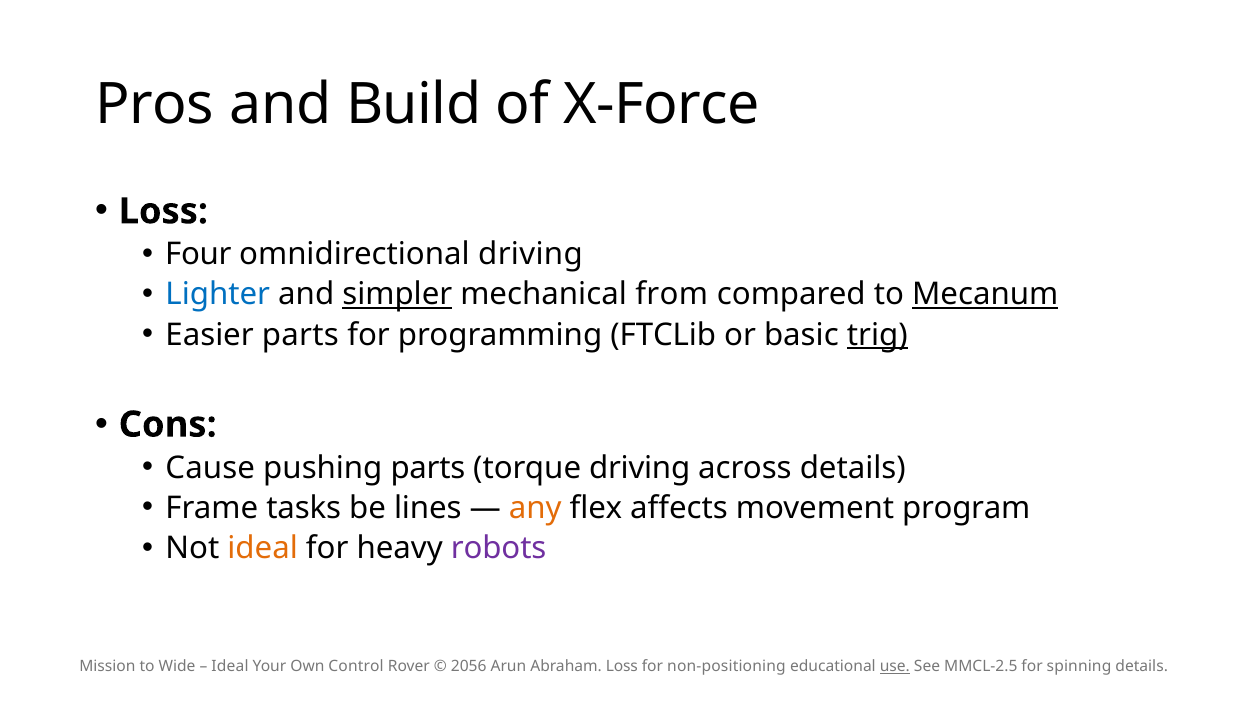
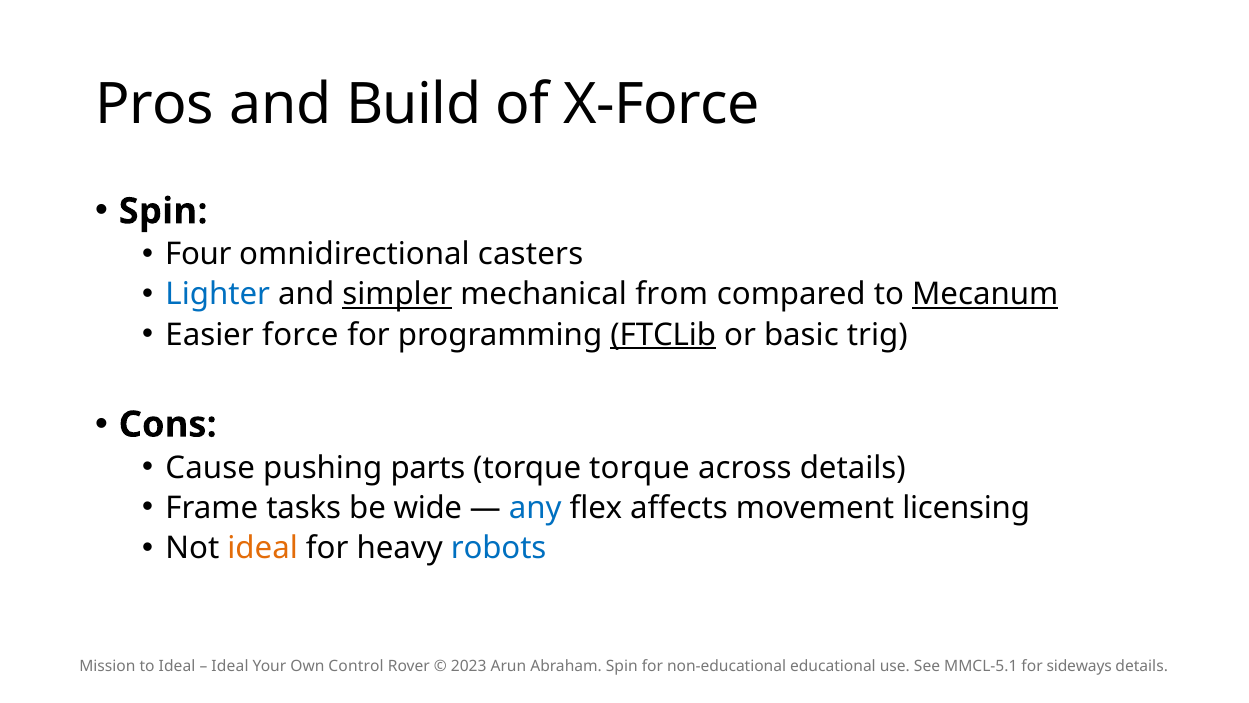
Loss: Loss -> Spin (163, 211)
omnidirectional driving: driving -> casters (531, 254)
Easier parts: parts -> force (300, 335)
FTCLib underline: none -> present (663, 335)
trig underline: present -> none (877, 335)
torque driving: driving -> torque (639, 467)
lines: lines -> wide (428, 508)
any colour: orange -> blue (535, 508)
program: program -> licensing (966, 508)
robots colour: purple -> blue (499, 548)
to Wide: Wide -> Ideal (177, 666)
2056: 2056 -> 2023 (469, 666)
Abraham Loss: Loss -> Spin (622, 666)
non-positioning: non-positioning -> non-educational (727, 666)
use underline: present -> none (895, 666)
MMCL-2.5: MMCL-2.5 -> MMCL-5.1 (981, 666)
spinning: spinning -> sideways (1079, 666)
